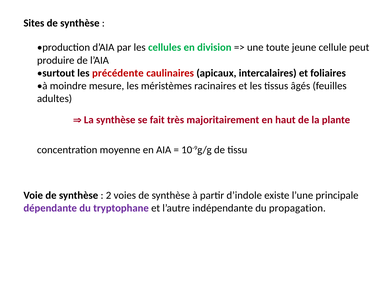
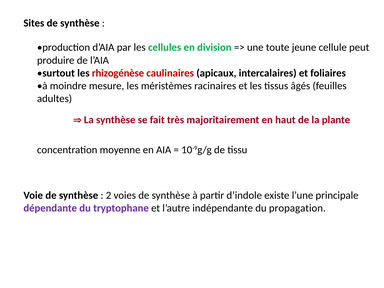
précédente: précédente -> rhizogénèse (118, 73)
